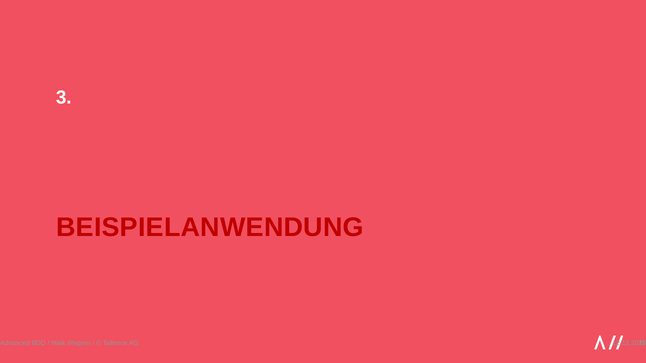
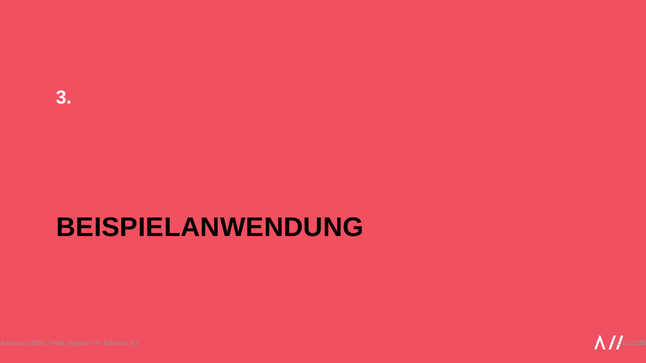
BEISPIELANWENDUNG colour: red -> black (210, 227)
